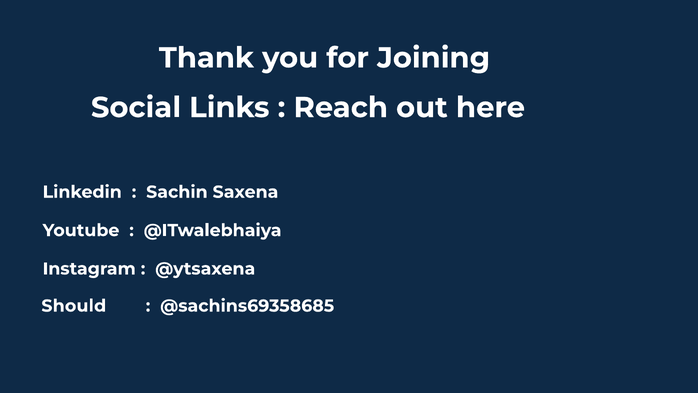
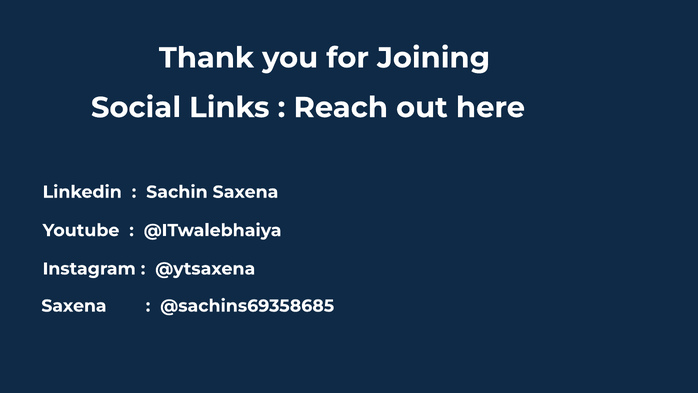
Should: Should -> Saxena (74, 306)
